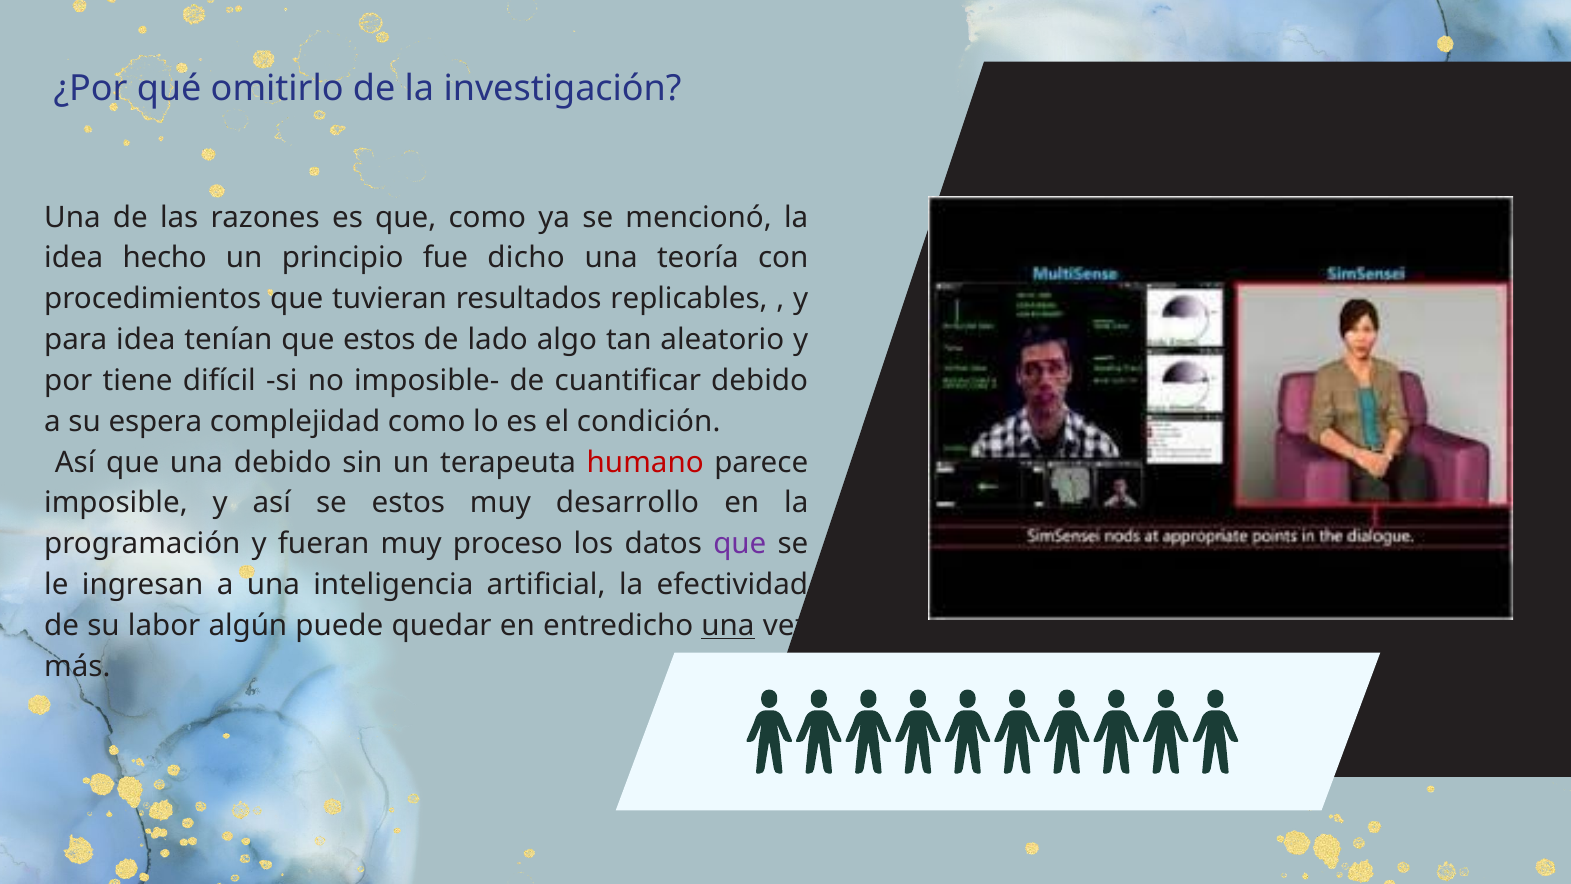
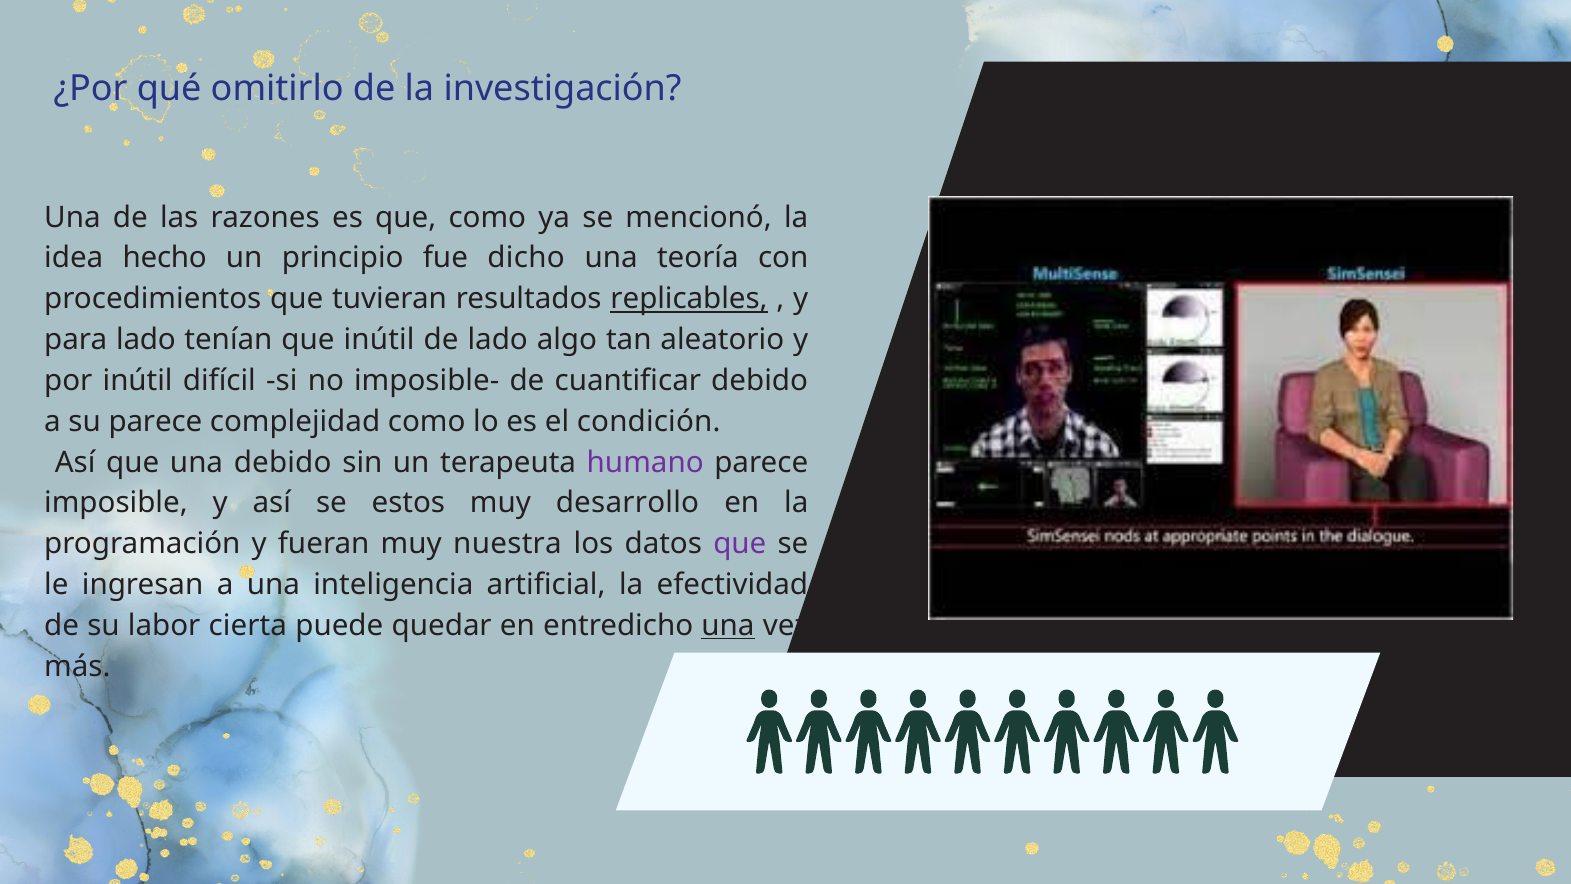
replicables underline: none -> present (689, 299)
para idea: idea -> lado (146, 340)
que estos: estos -> inútil (379, 340)
por tiene: tiene -> inútil (138, 381)
su espera: espera -> parece (155, 421)
humano colour: red -> purple (645, 462)
proceso: proceso -> nuestra (508, 544)
algún: algún -> cierta (248, 626)
